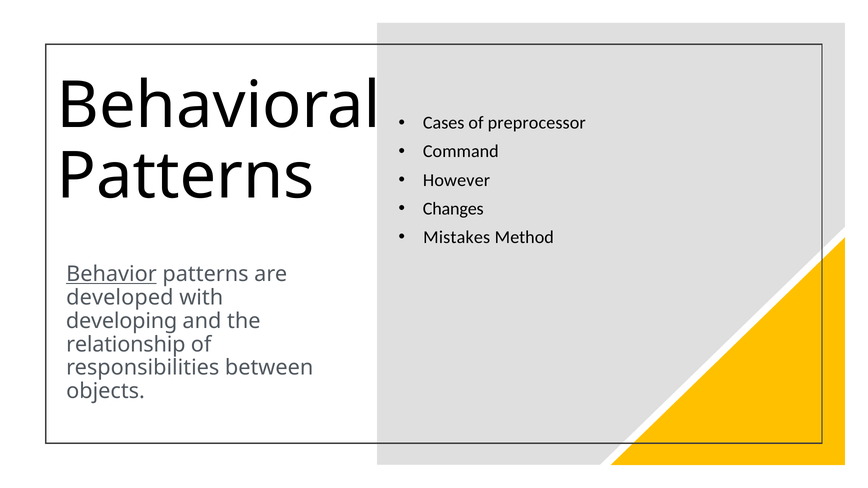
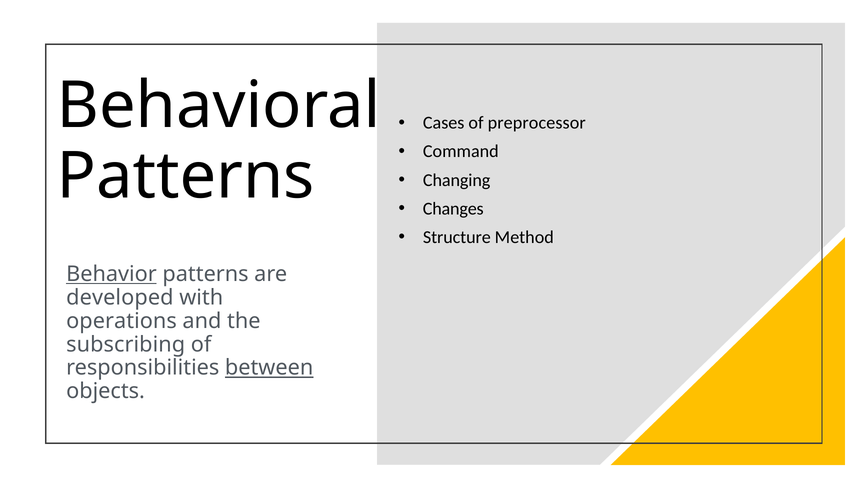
However: However -> Changing (457, 180)
Mistakes: Mistakes -> Structure (457, 237)
developing: developing -> operations (122, 321)
relationship: relationship -> subscribing (126, 345)
between underline: none -> present (269, 368)
